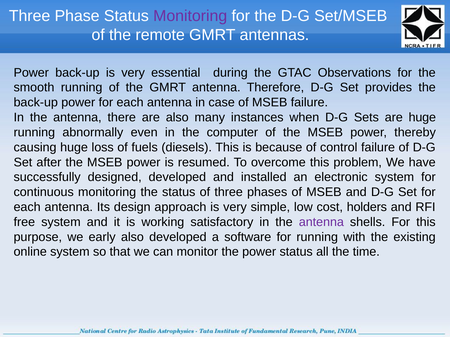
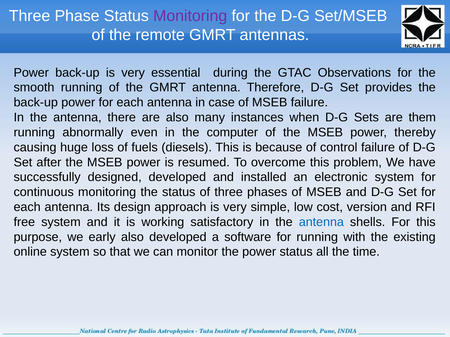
are huge: huge -> them (422, 118)
holders: holders -> version (367, 207)
antenna colour: purple -> blue (321, 222)
